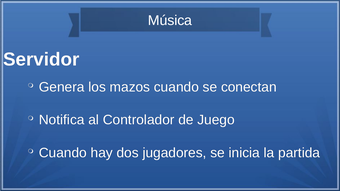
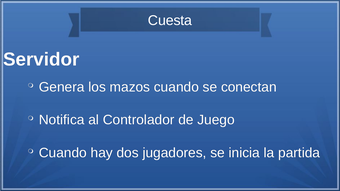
Música: Música -> Cuesta (170, 20)
